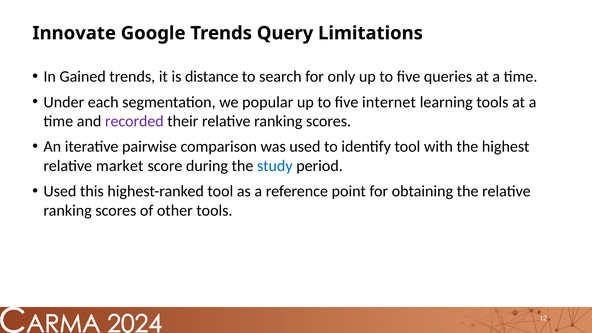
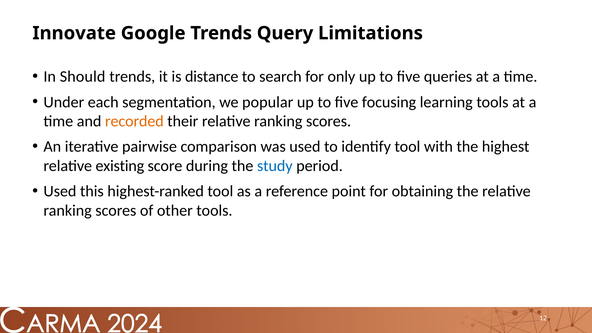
Gained: Gained -> Should (83, 77)
internet: internet -> focusing (389, 102)
recorded colour: purple -> orange (134, 121)
market: market -> existing (120, 166)
